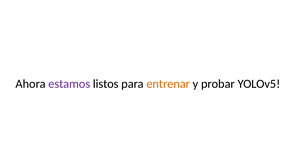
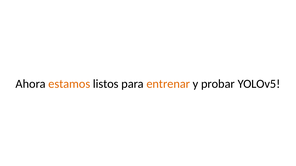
estamos colour: purple -> orange (69, 84)
